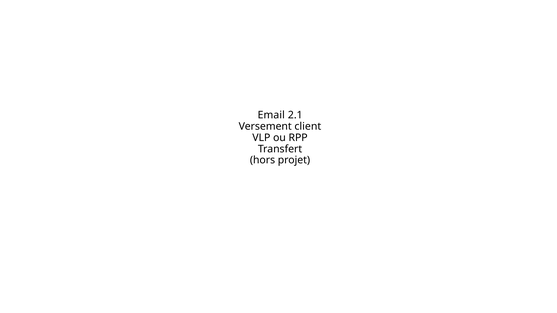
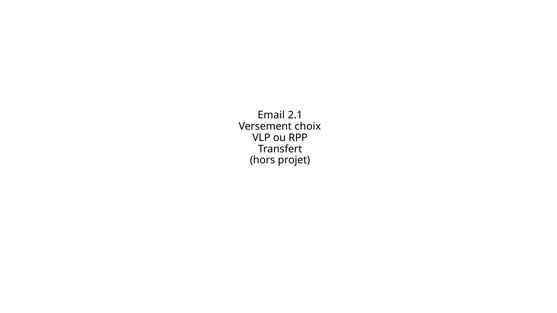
client: client -> choix (308, 127)
